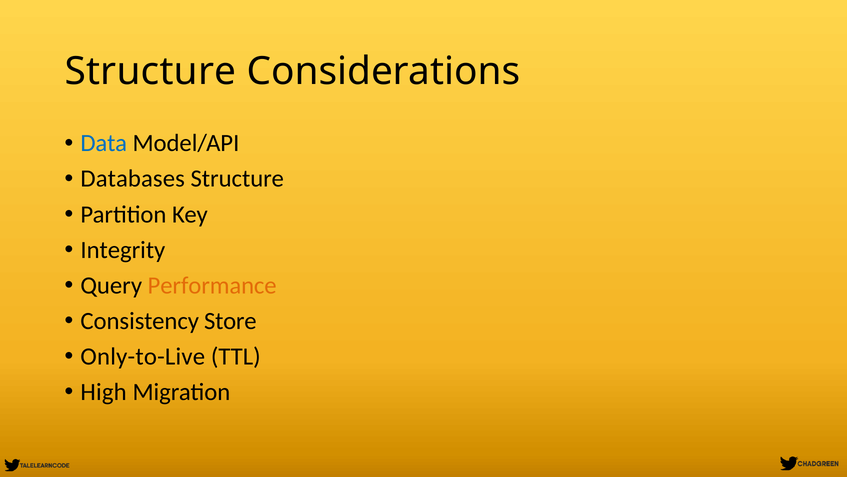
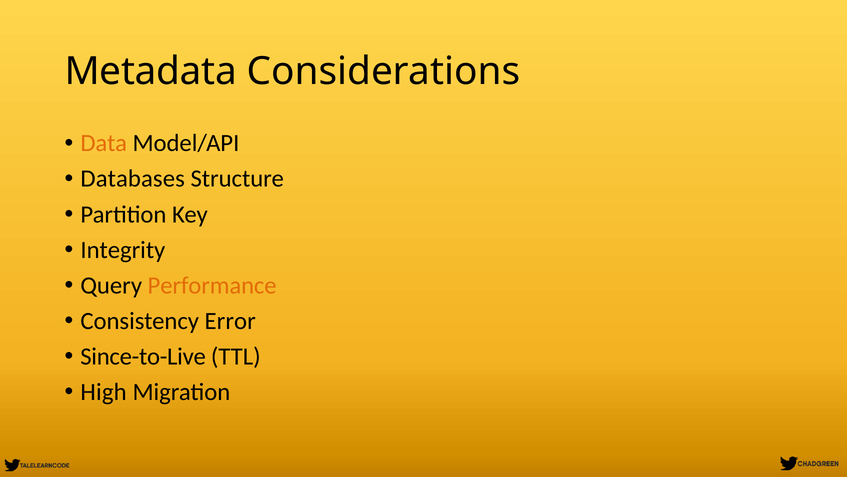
Structure: Structure -> Metadata (151, 71)
Data colour: blue -> orange (104, 143)
Store: Store -> Error (230, 320)
Only-to-Live: Only-to-Live -> Since-to-Live (143, 356)
